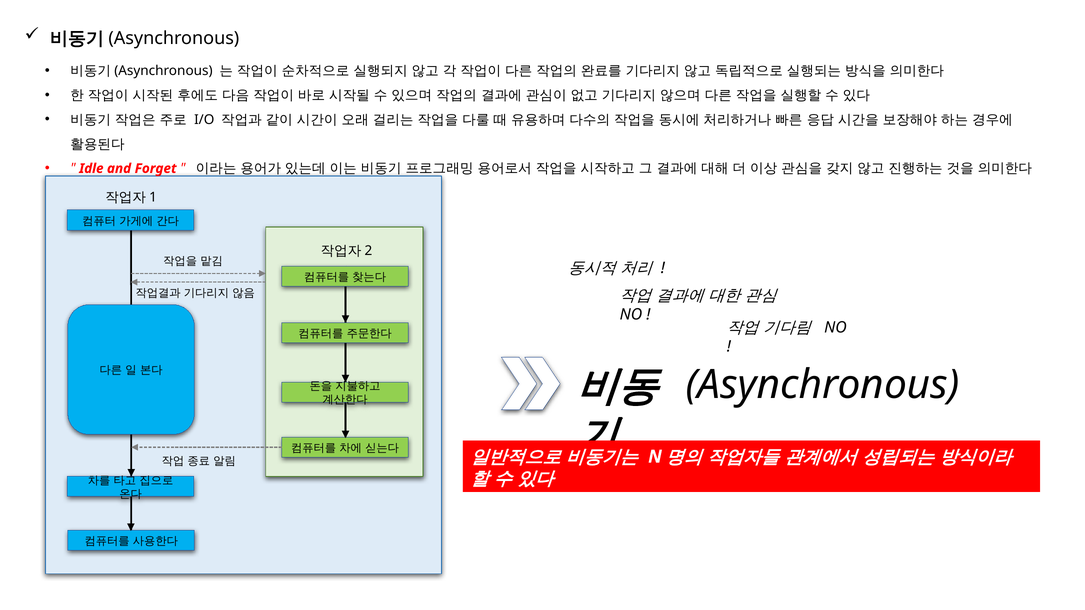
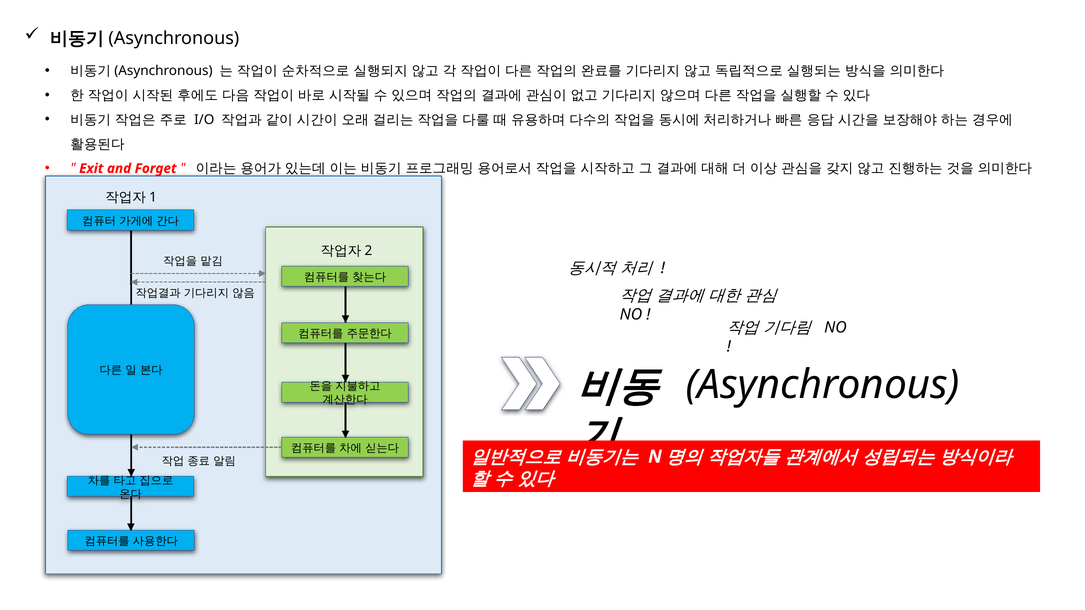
Idle: Idle -> Exit (91, 169)
